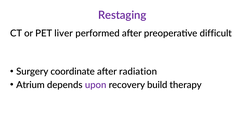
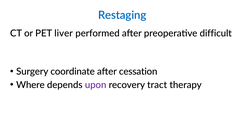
Restaging colour: purple -> blue (122, 15)
radiation: radiation -> cessation (138, 71)
Atrium: Atrium -> Where (30, 85)
build: build -> tract (157, 85)
